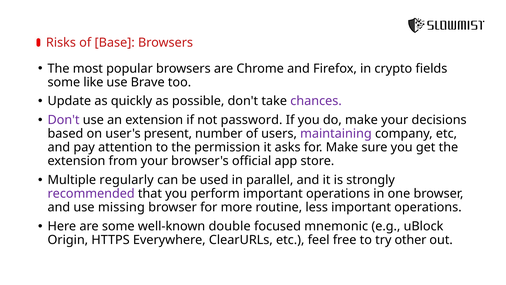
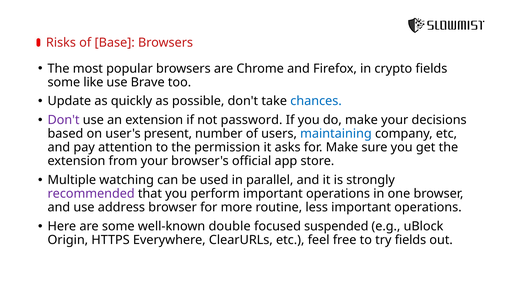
chances colour: purple -> blue (316, 101)
maintaining colour: purple -> blue (336, 134)
regularly: regularly -> watching (127, 180)
missing: missing -> address (121, 207)
mnemonic: mnemonic -> suspended (336, 226)
try other: other -> fields (410, 240)
